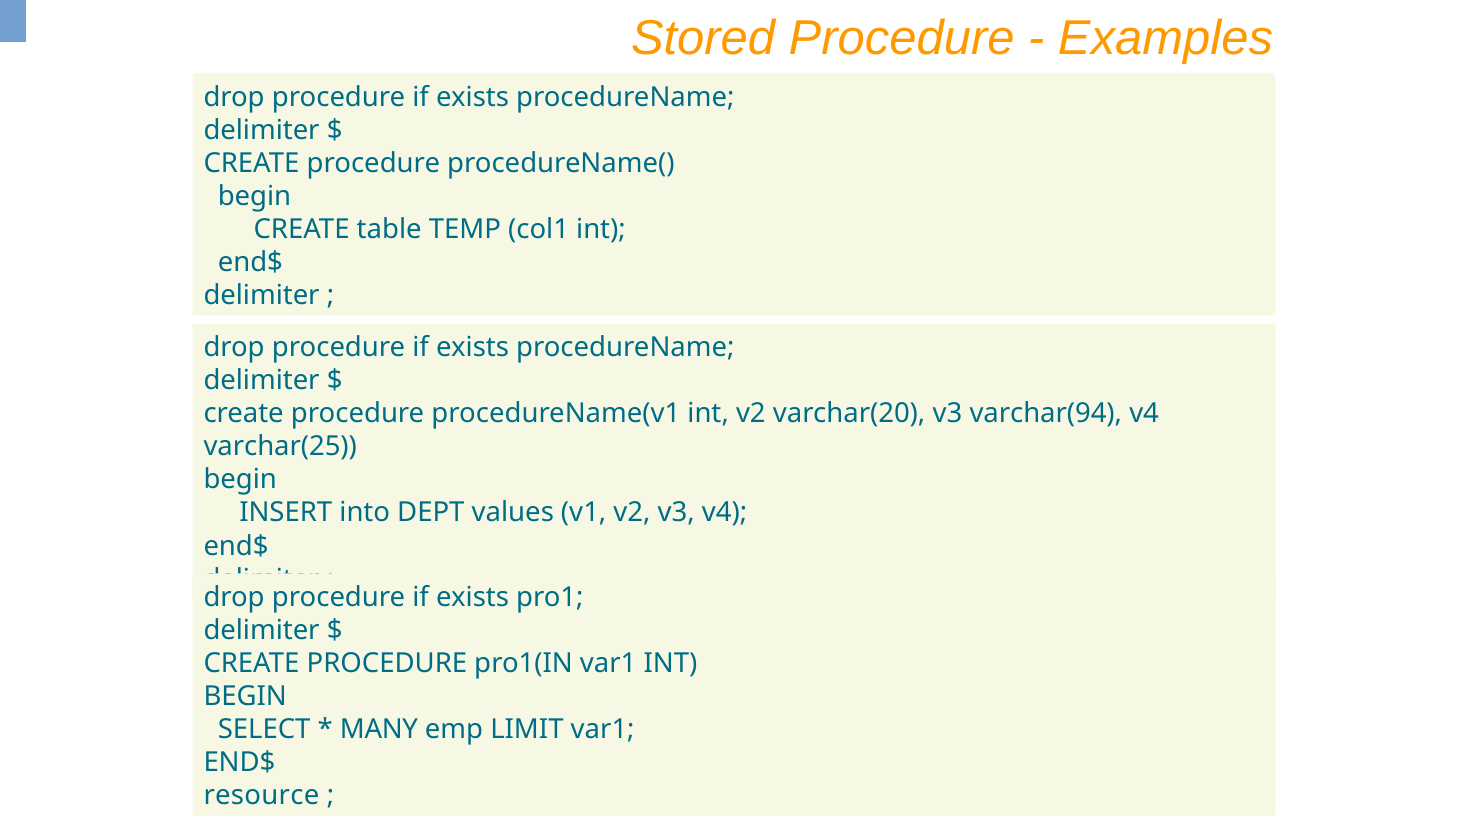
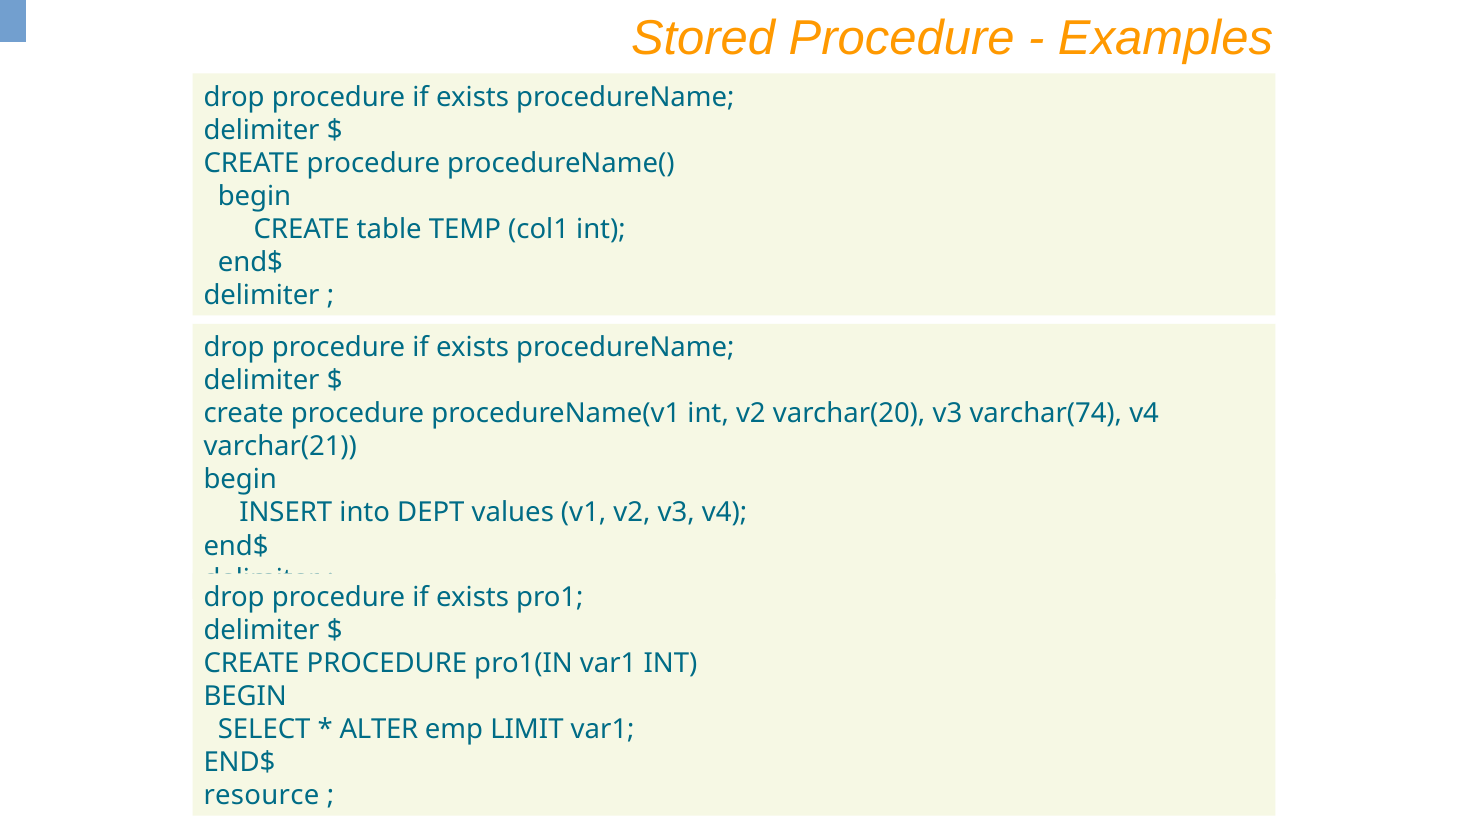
varchar(94: varchar(94 -> varchar(74 (1046, 414)
varchar(25: varchar(25 -> varchar(21 (280, 447)
MANY: MANY -> ALTER (379, 729)
